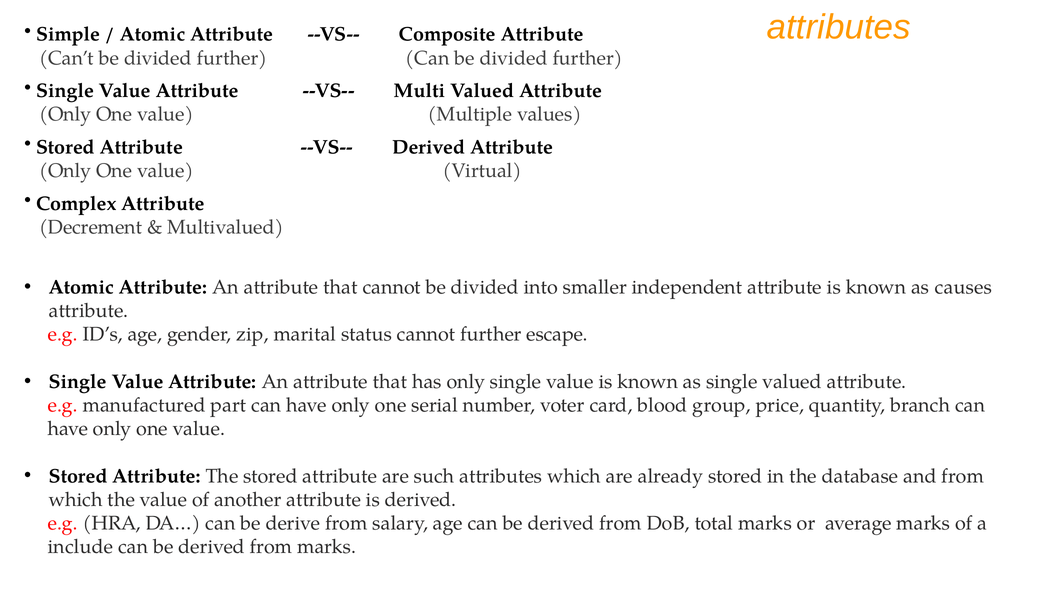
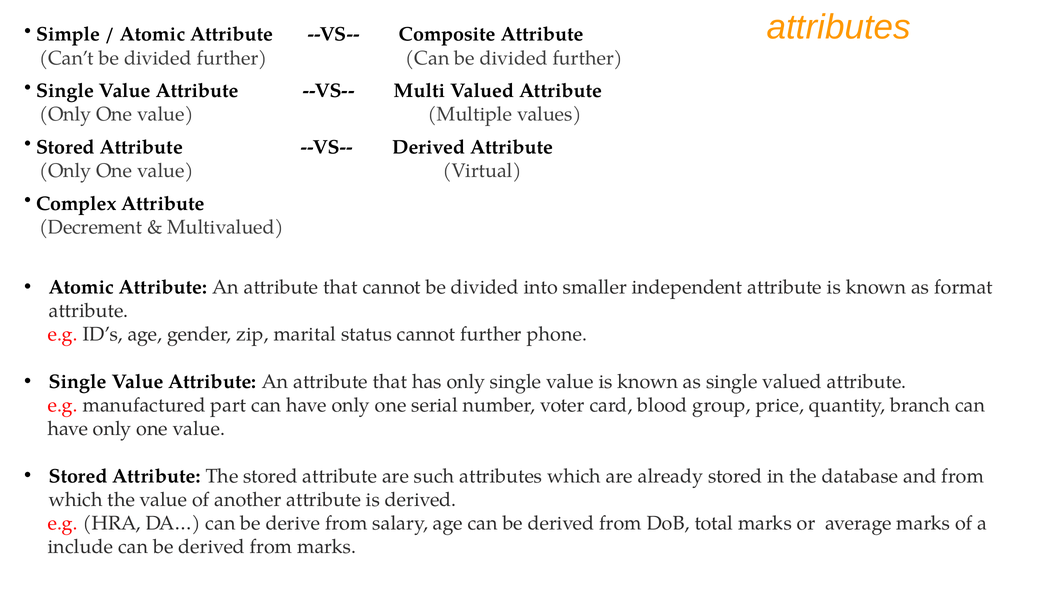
causes: causes -> format (964, 288)
escape: escape -> phone (557, 335)
